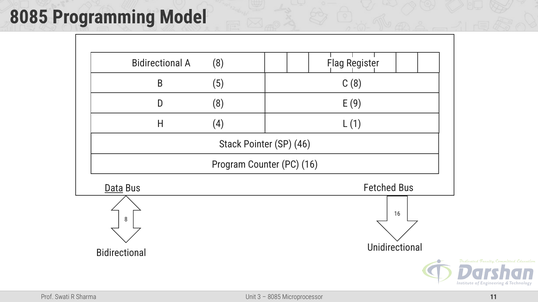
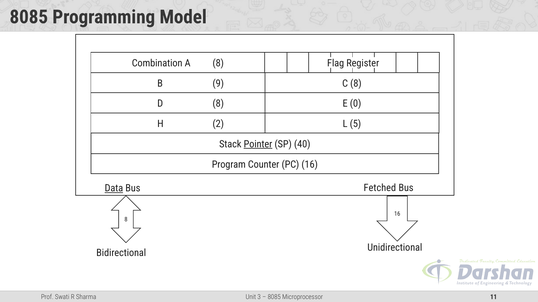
Bidirectional: Bidirectional -> Combination (157, 63)
5: 5 -> 9 (218, 84)
9: 9 -> 0 (356, 104)
4: 4 -> 2 (218, 124)
1: 1 -> 5 (355, 124)
Pointer underline: none -> present (258, 144)
46: 46 -> 40 (302, 144)
